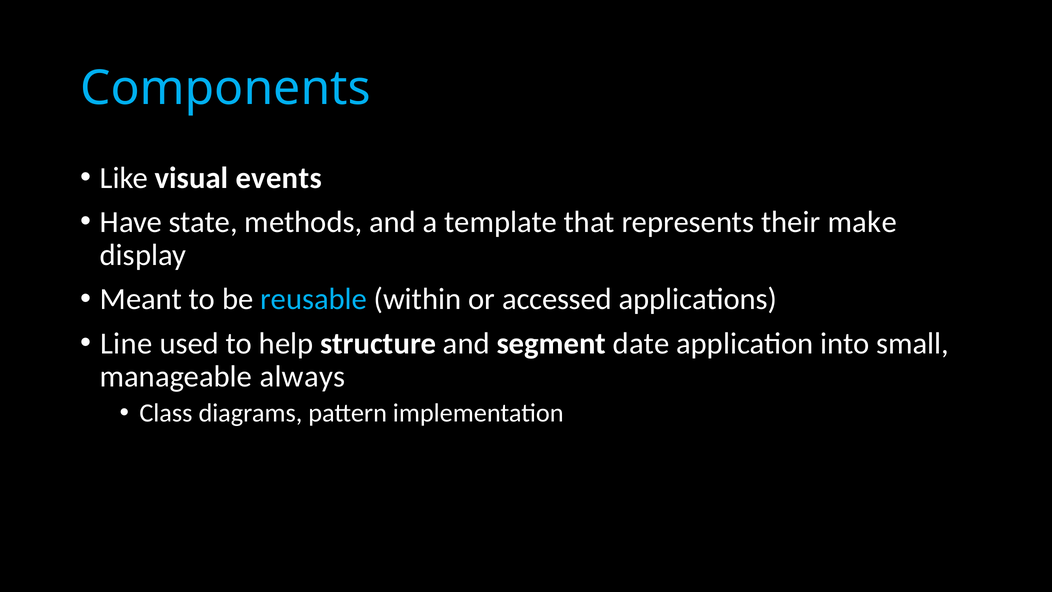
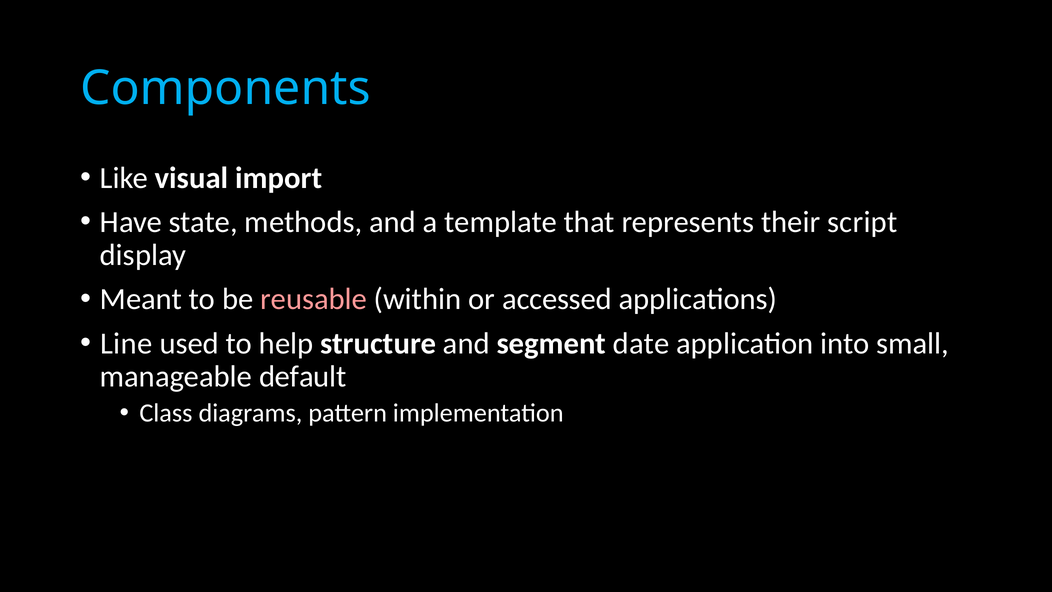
events: events -> import (279, 178)
make: make -> script (862, 222)
reusable colour: light blue -> pink (314, 299)
always: always -> default (303, 376)
